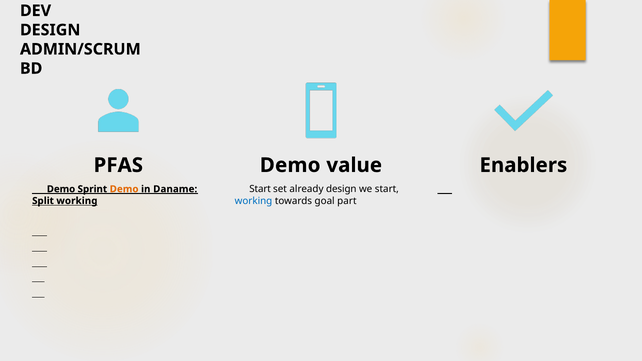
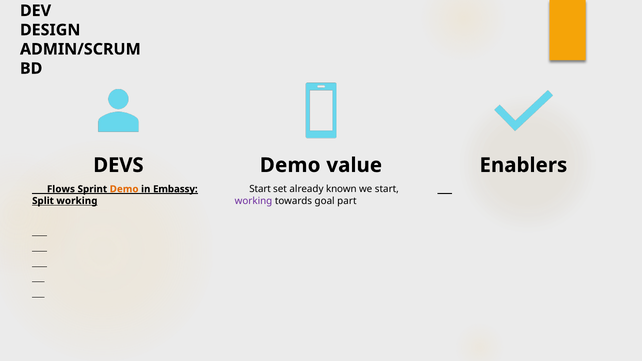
PFAS: PFAS -> DEVS (118, 165)
Demo: Demo -> Flows (61, 189)
Daname: Daname -> Embassy (175, 189)
already design: design -> known (341, 189)
working colour: blue -> purple (253, 201)
